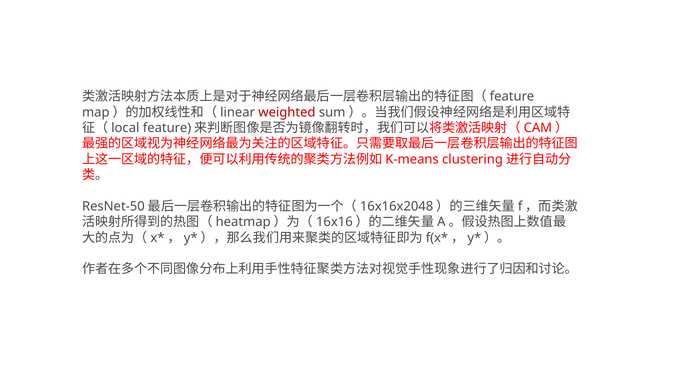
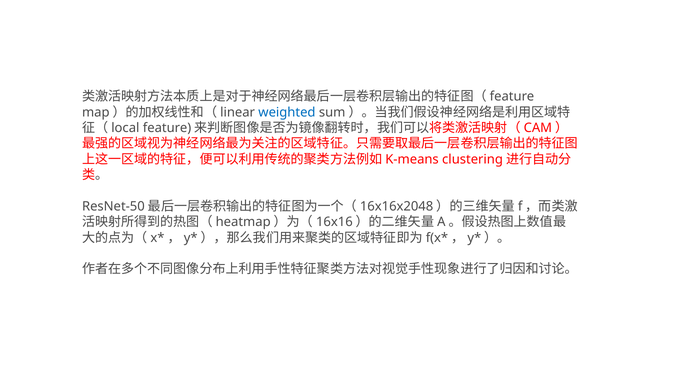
weighted colour: red -> blue (287, 112)
